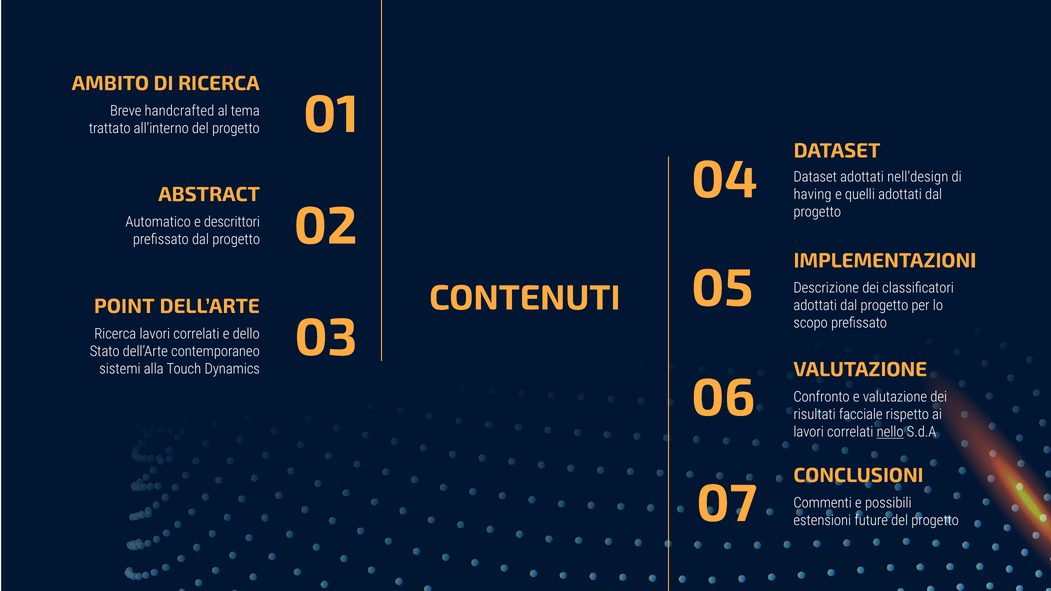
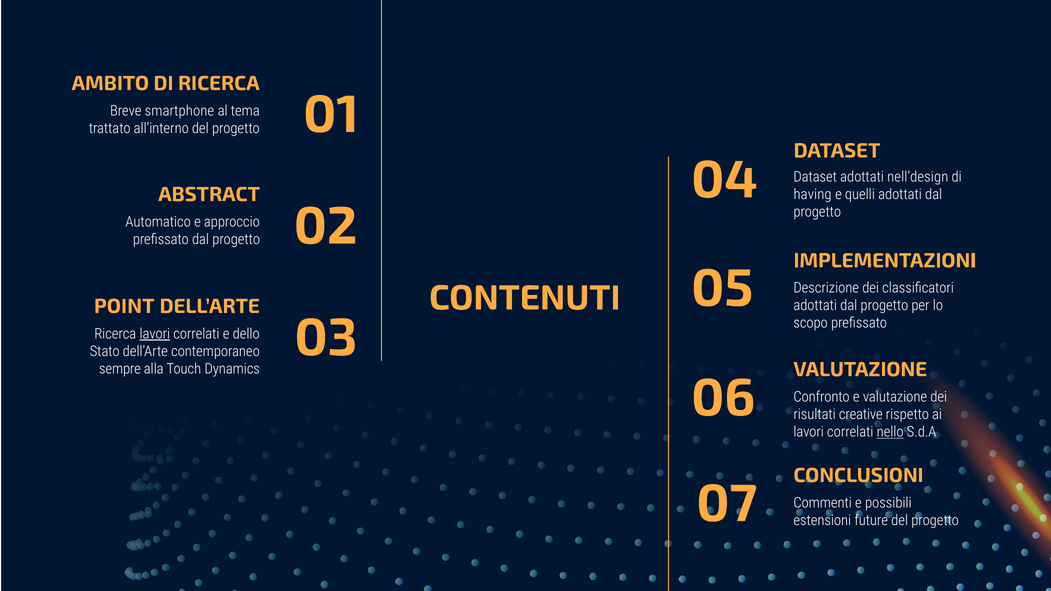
handcrafted: handcrafted -> smartphone (179, 111)
descrittori: descrittori -> approccio (232, 222)
lavori underline: none -> present (155, 334)
sistemi: sistemi -> sempre (120, 369)
facciale: facciale -> creative (861, 415)
